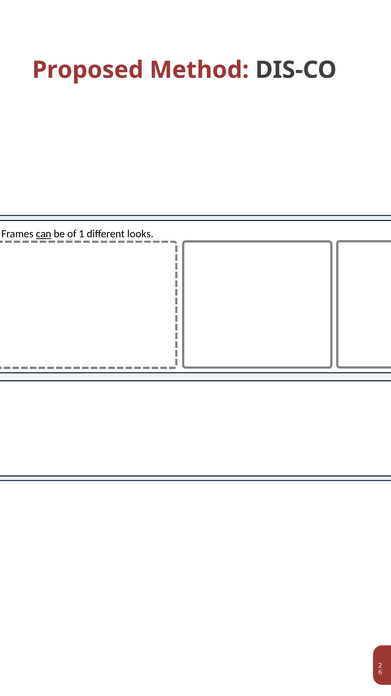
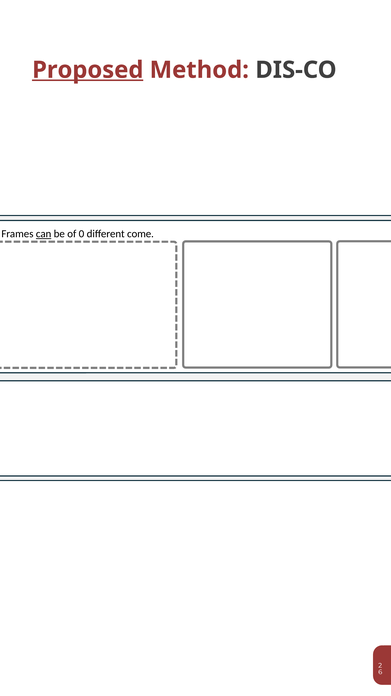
Proposed underline: none -> present (88, 70)
1: 1 -> 0 (81, 234)
looks: looks -> come (140, 234)
